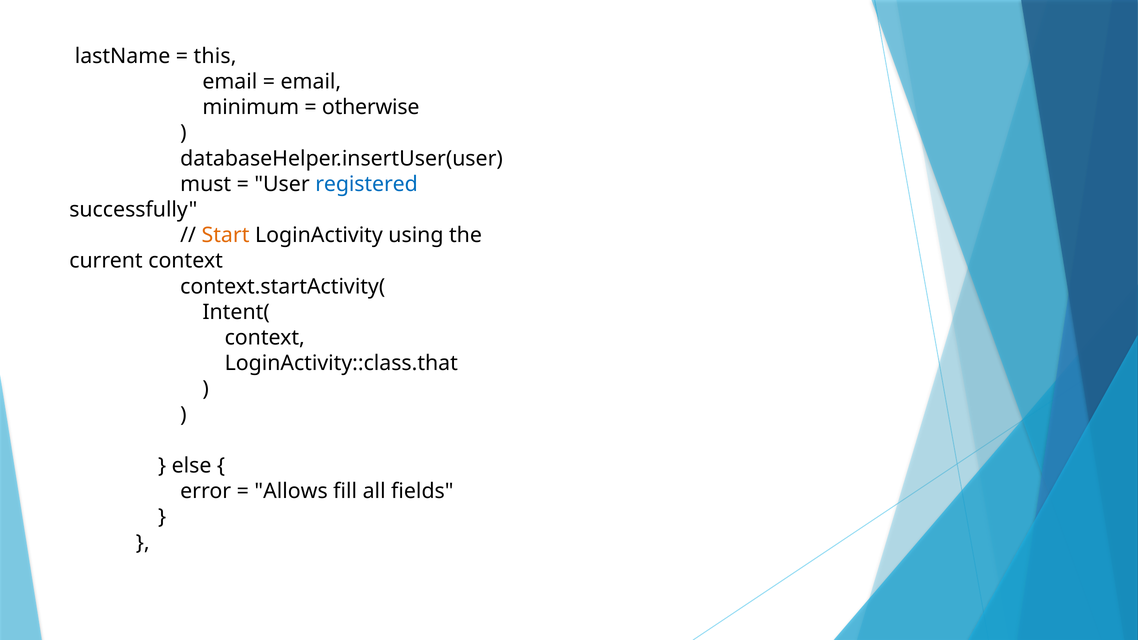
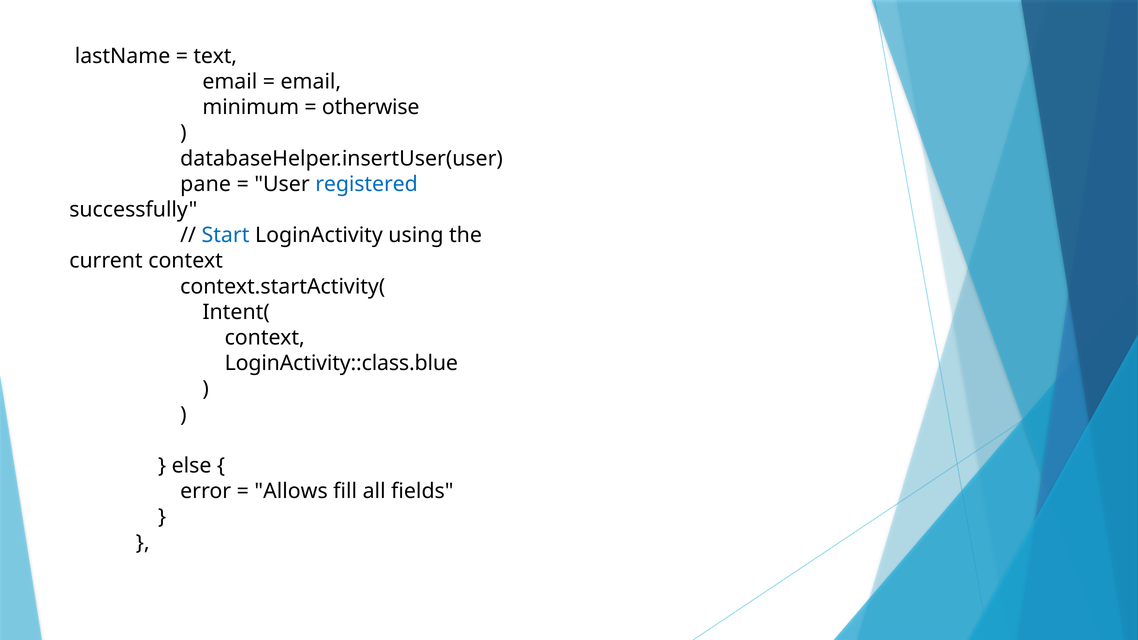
this: this -> text (215, 56)
must: must -> pane (206, 184)
Start colour: orange -> blue (226, 235)
LoginActivity::class.that: LoginActivity::class.that -> LoginActivity::class.blue (341, 363)
